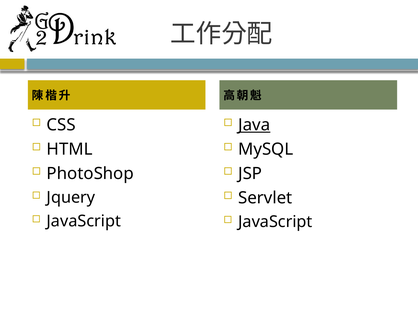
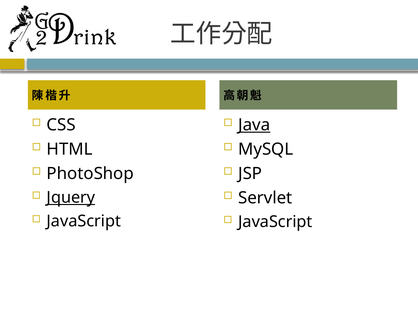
Jquery underline: none -> present (71, 197)
